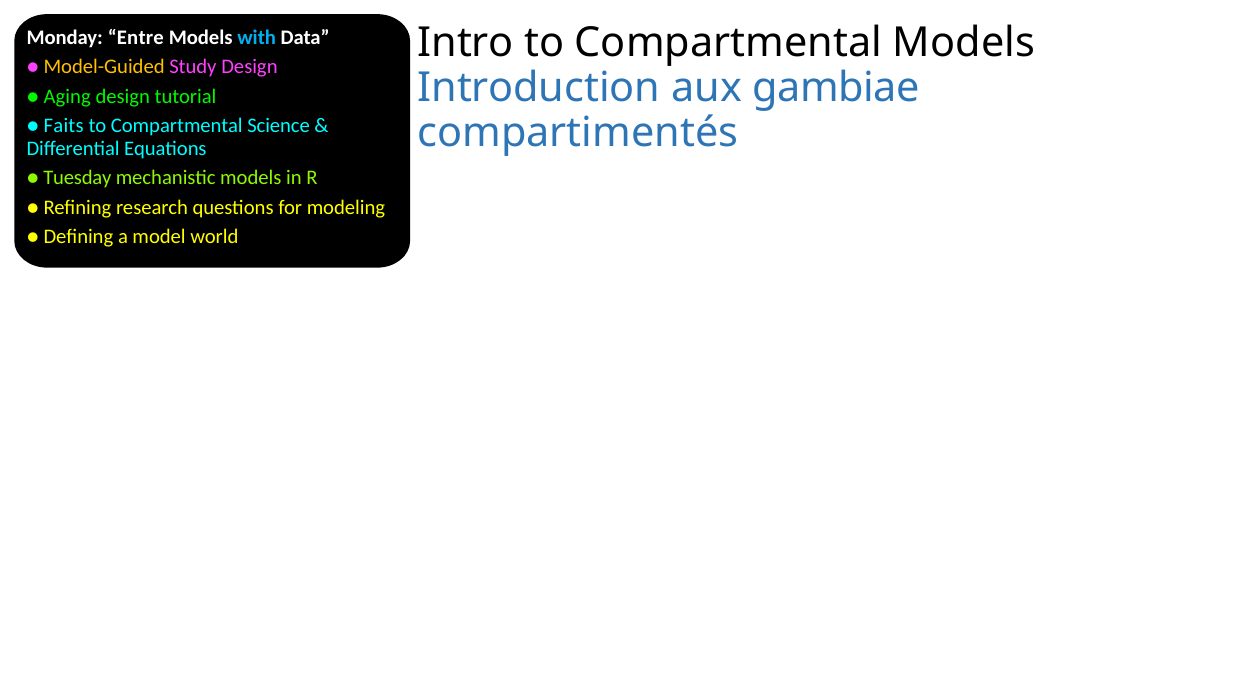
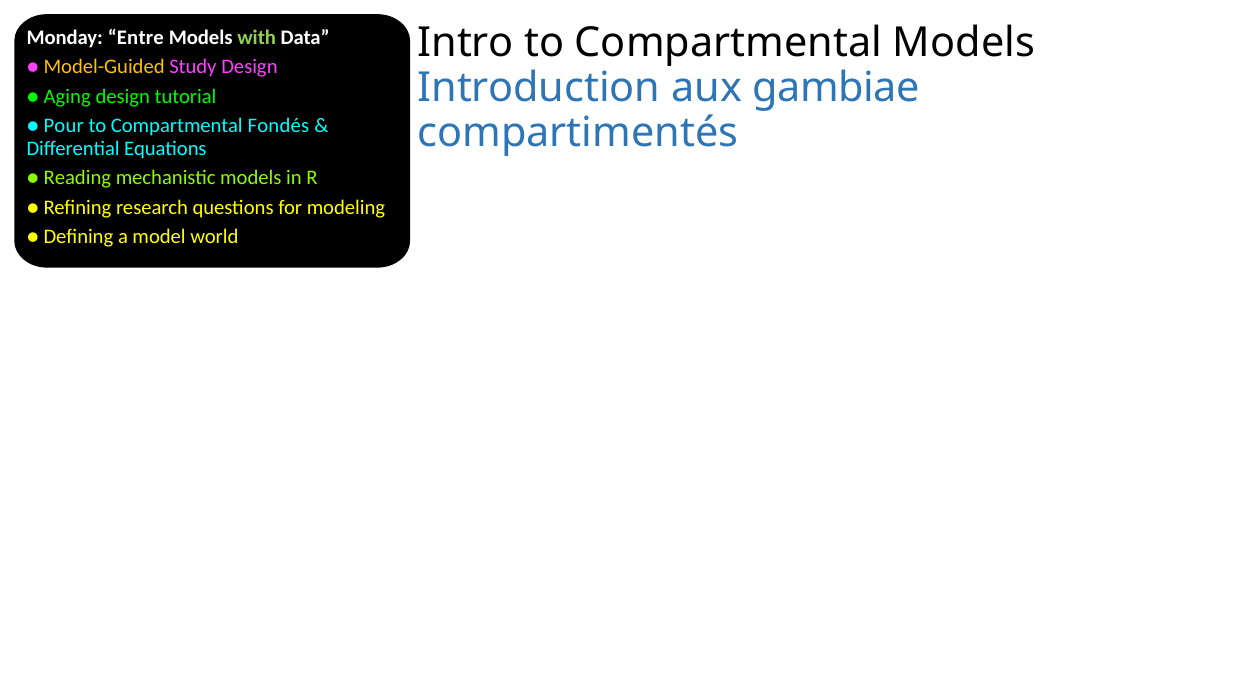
with colour: light blue -> light green (257, 37)
Faits: Faits -> Pour (64, 126)
Science: Science -> Fondés (278, 126)
Tuesday: Tuesday -> Reading (77, 178)
